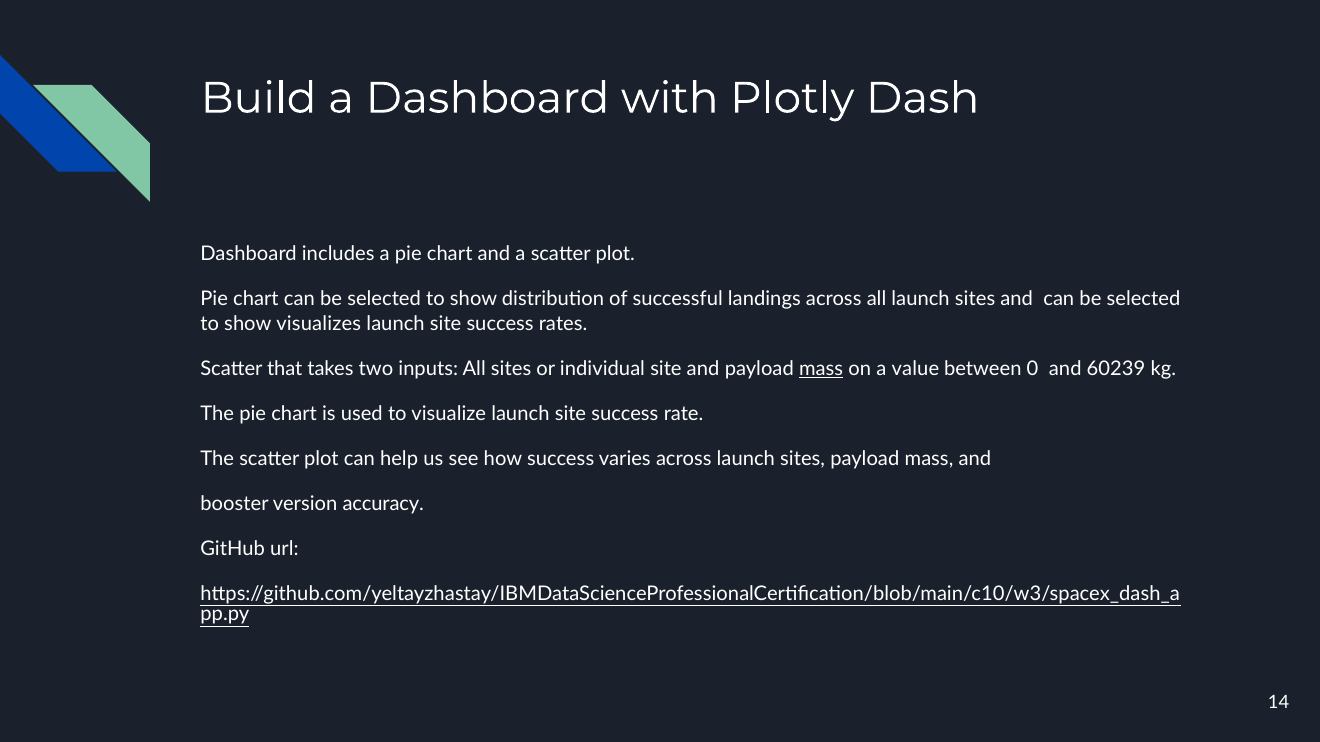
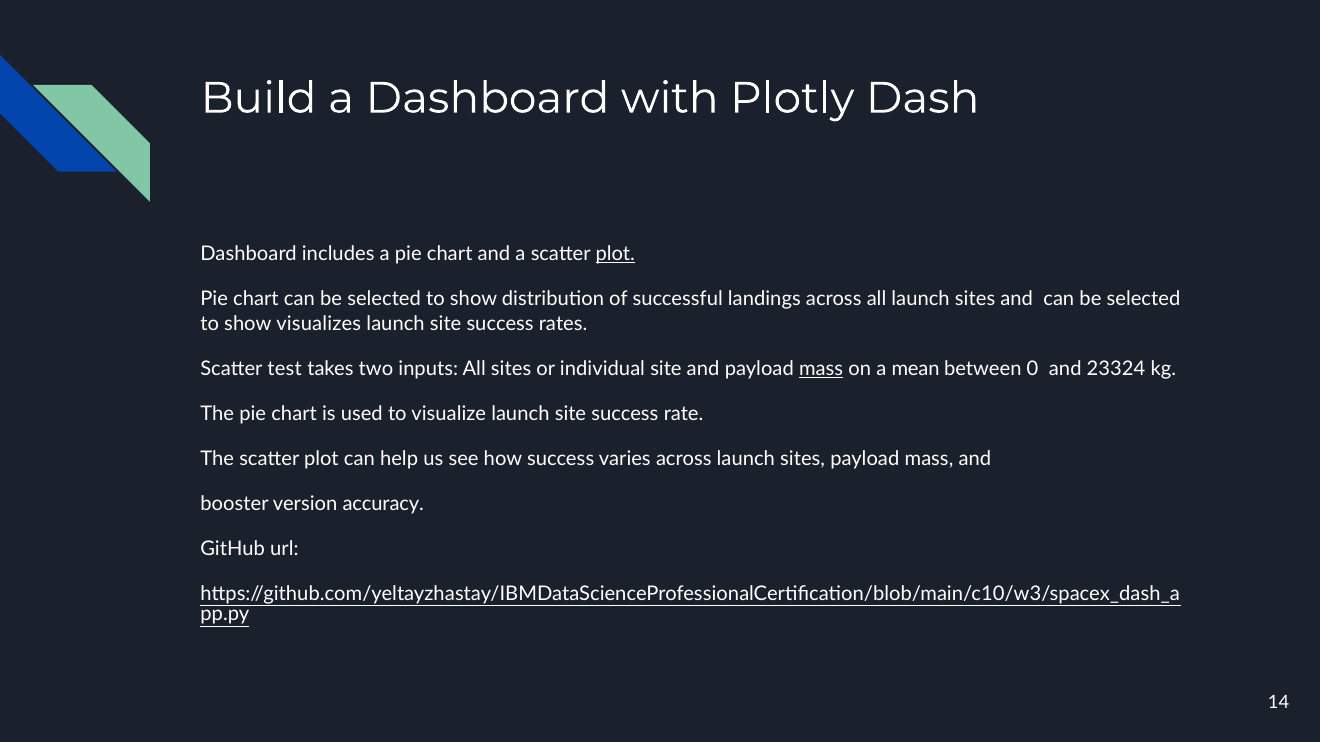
plot underline: none -> present (615, 254)
that: that -> test (285, 369)
value: value -> mean (916, 369)
60239: 60239 -> 23324 (1116, 369)
